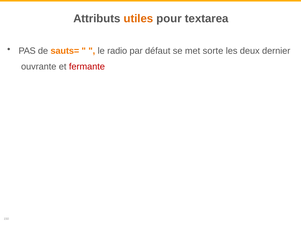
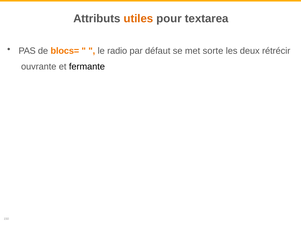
sauts=: sauts= -> blocs= (65, 51)
dernier: dernier -> rétrécir (276, 51)
fermante colour: red -> black (87, 67)
